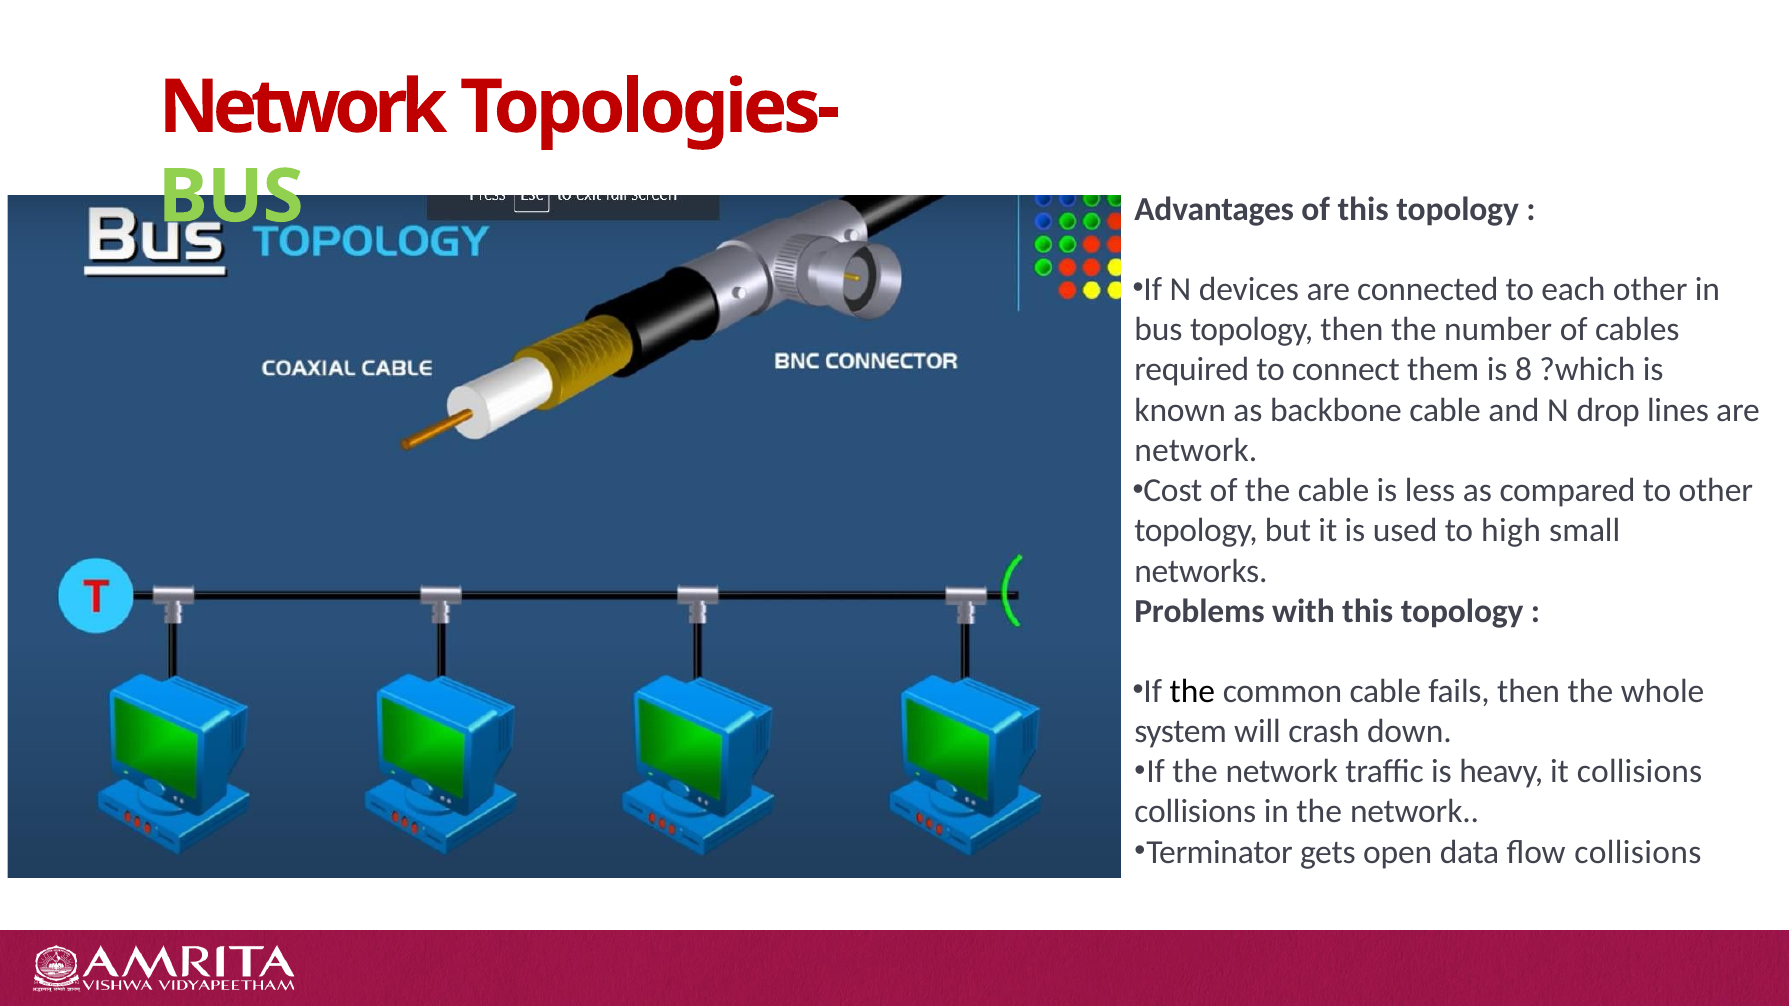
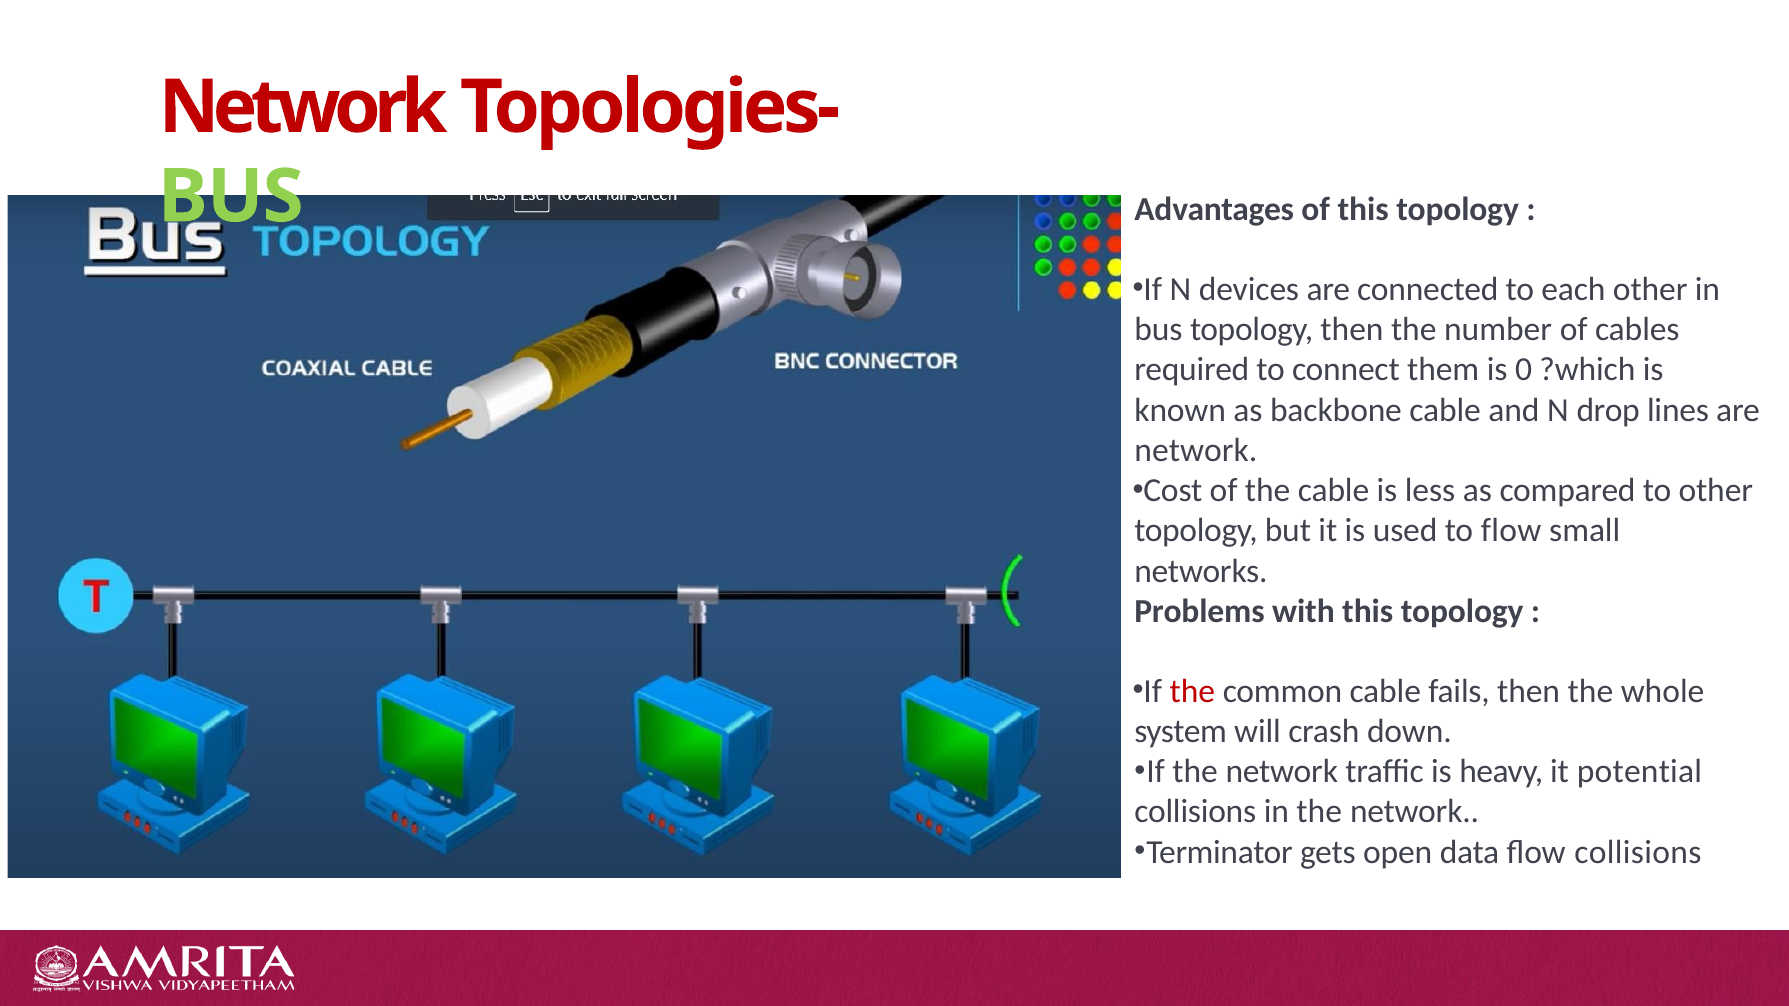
8: 8 -> 0 (1524, 370)
to high: high -> flow (1511, 531)
the colour: black -> red (1192, 691)
it collisions: collisions -> potential (1640, 772)
